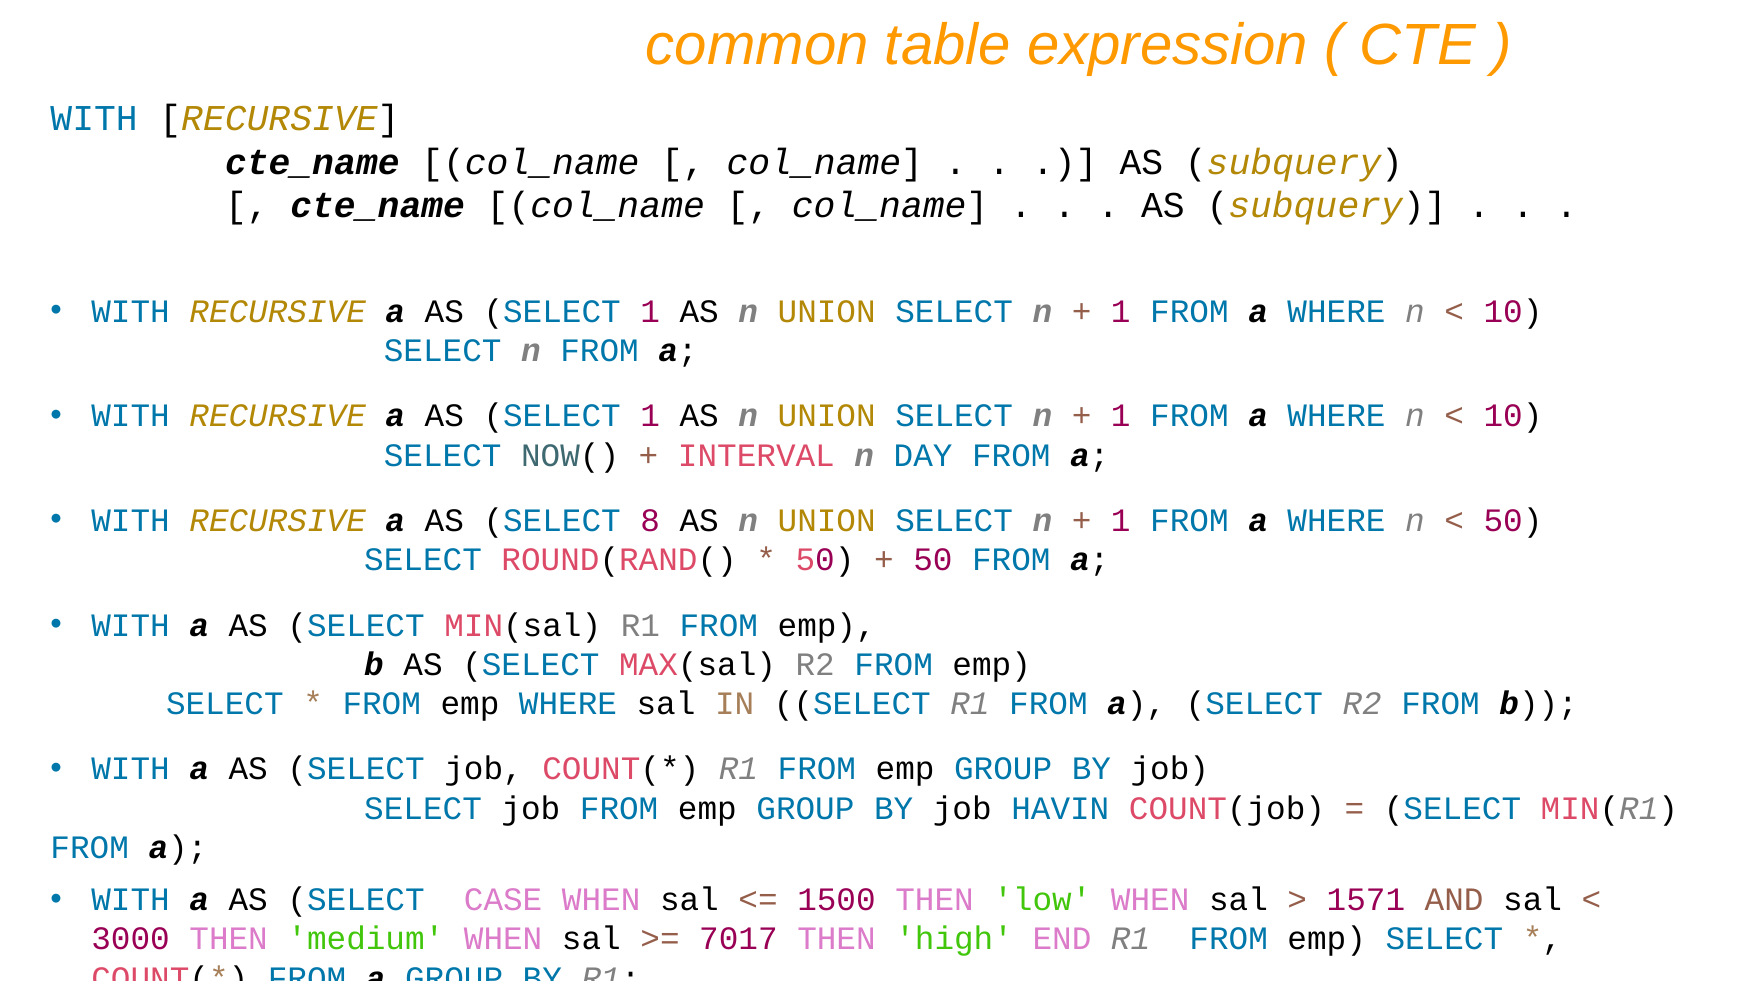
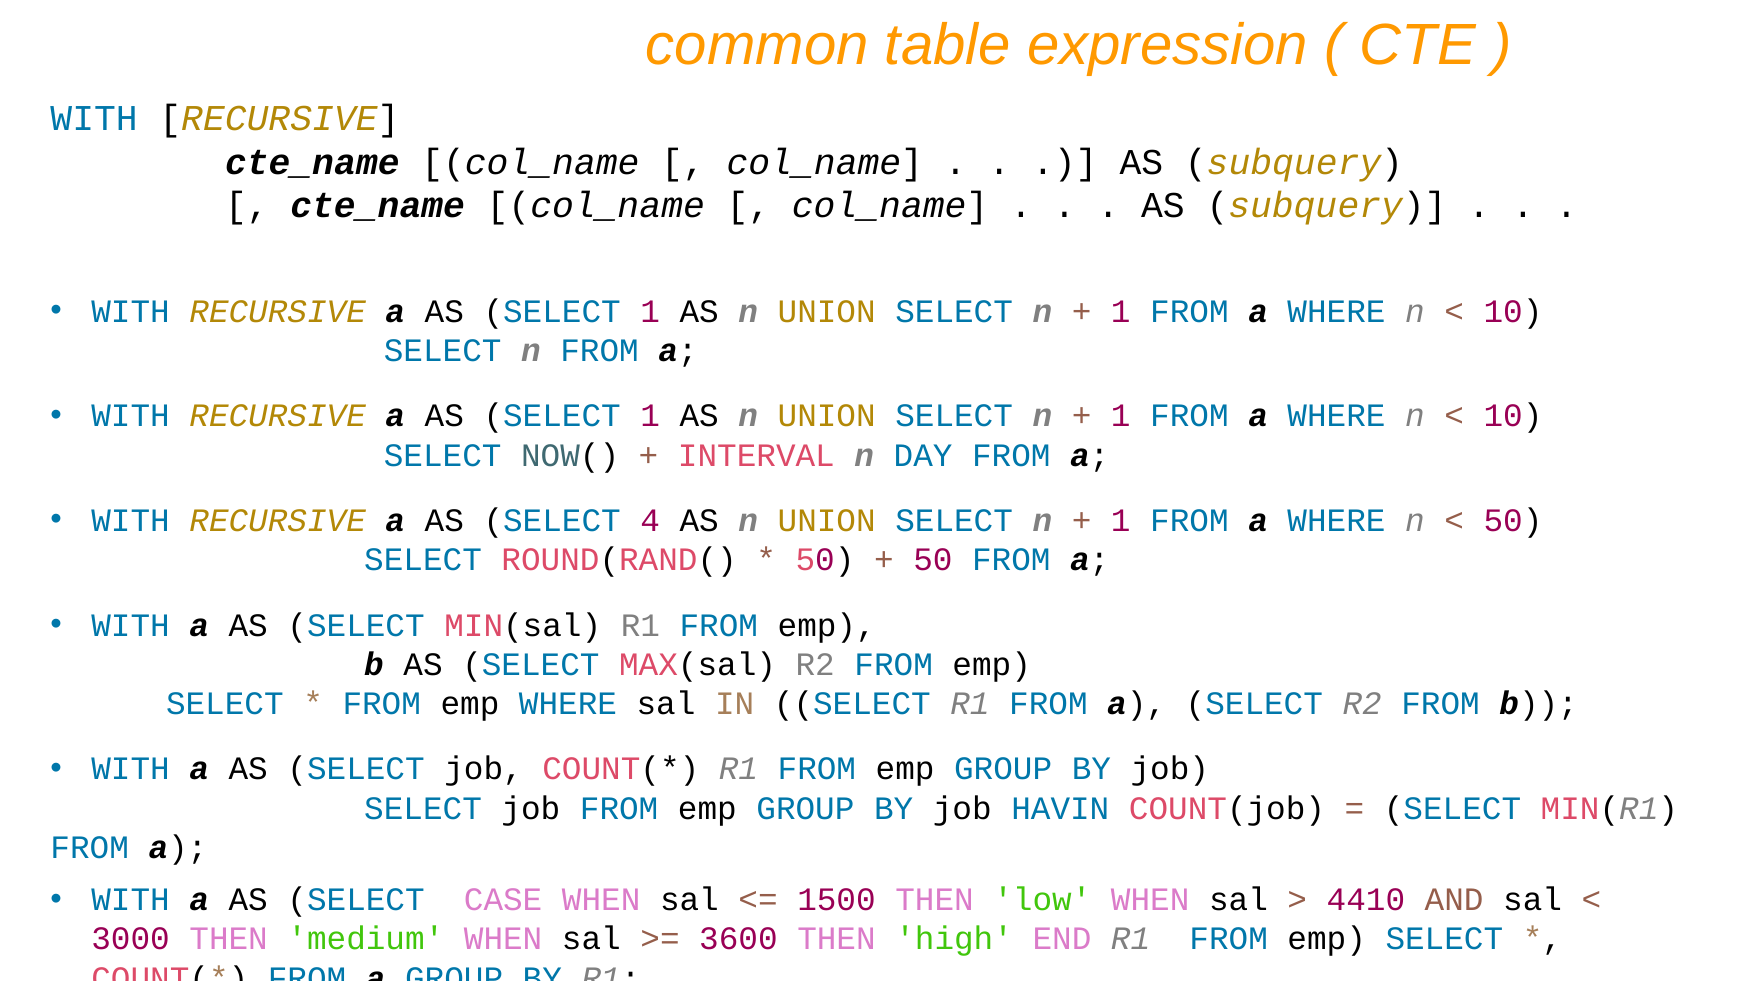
8: 8 -> 4 (650, 520)
1571: 1571 -> 4410 (1366, 899)
7017: 7017 -> 3600 (738, 939)
